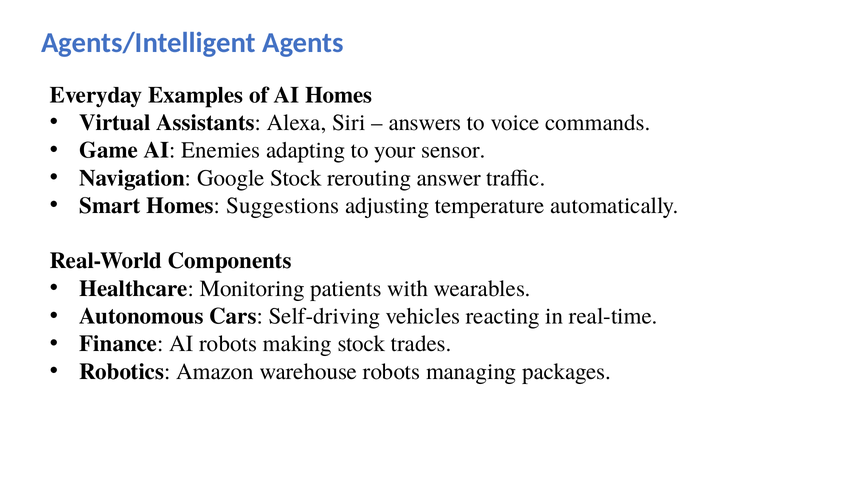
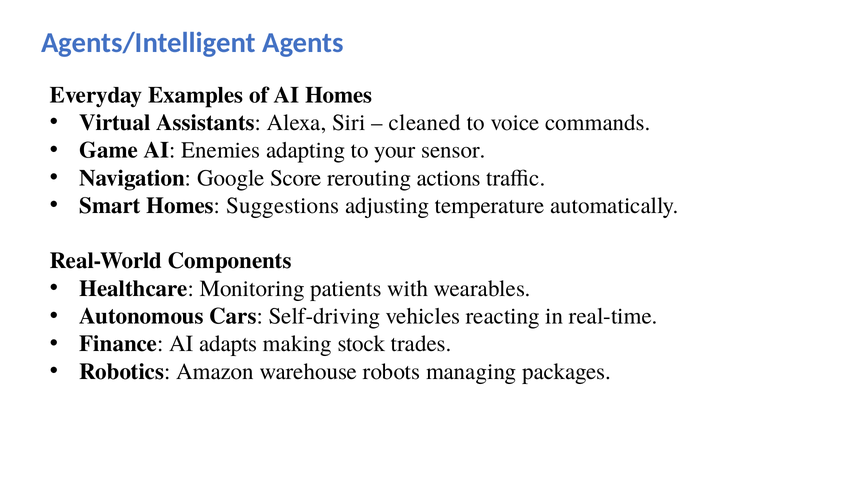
answers: answers -> cleaned (425, 122)
Google Stock: Stock -> Score (296, 178)
answer: answer -> actions (449, 178)
AI robots: robots -> adapts (228, 343)
